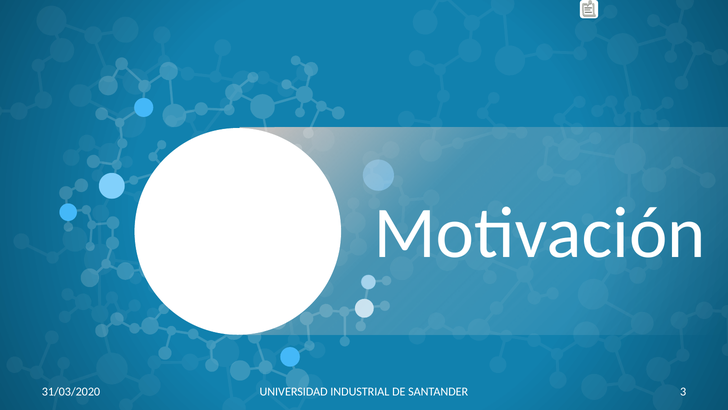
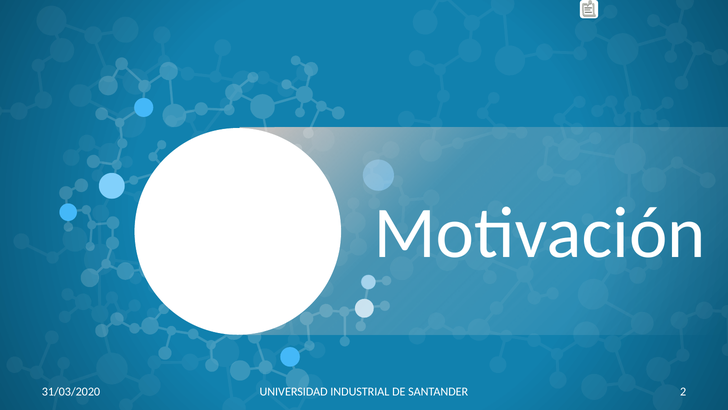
3: 3 -> 2 (683, 391)
